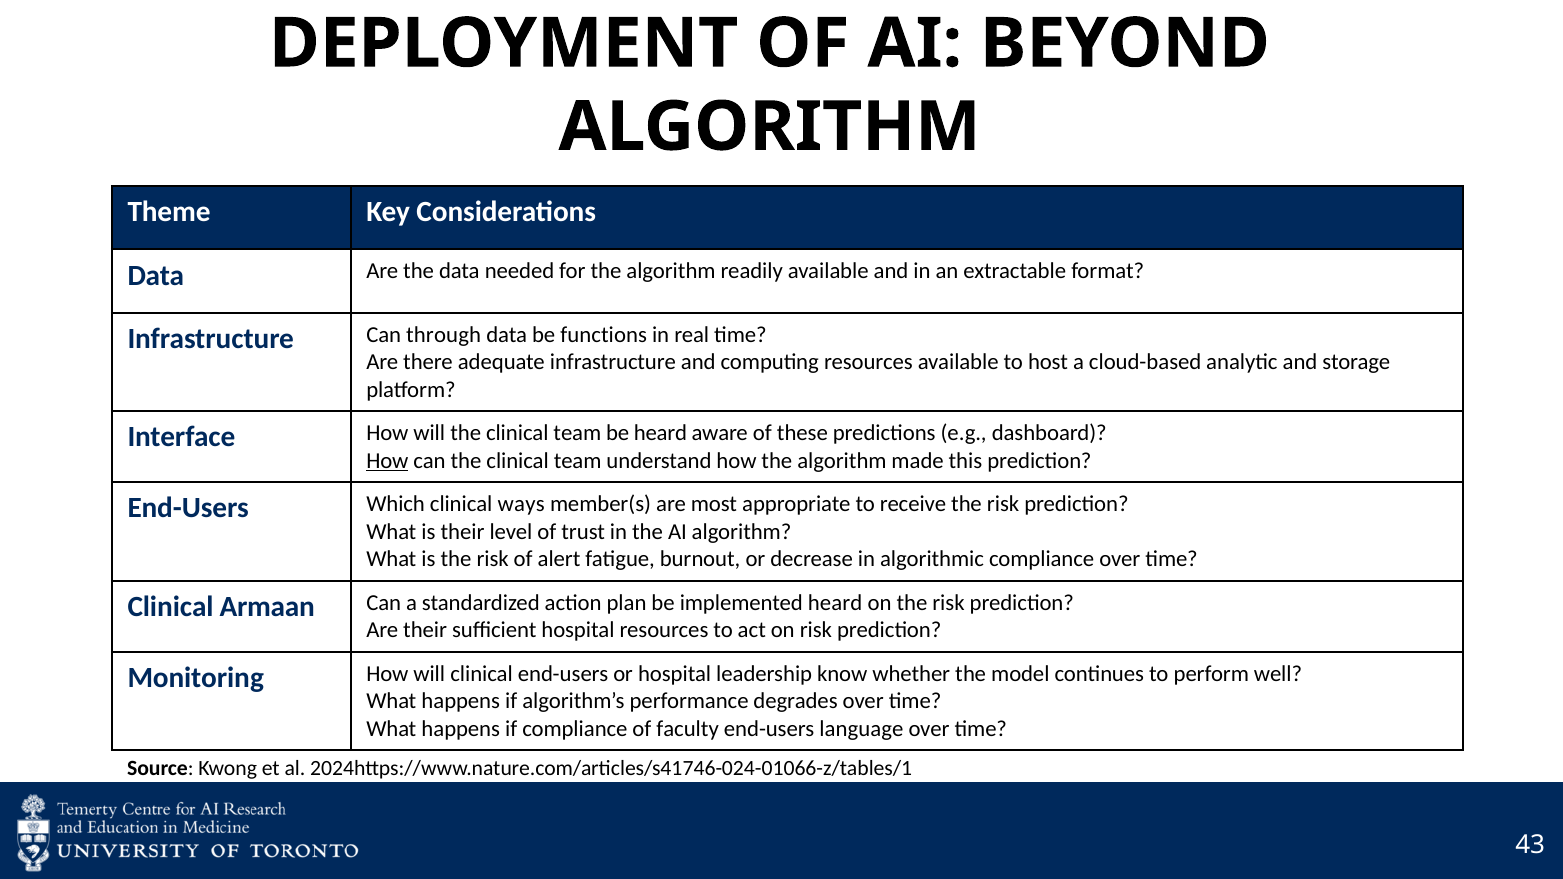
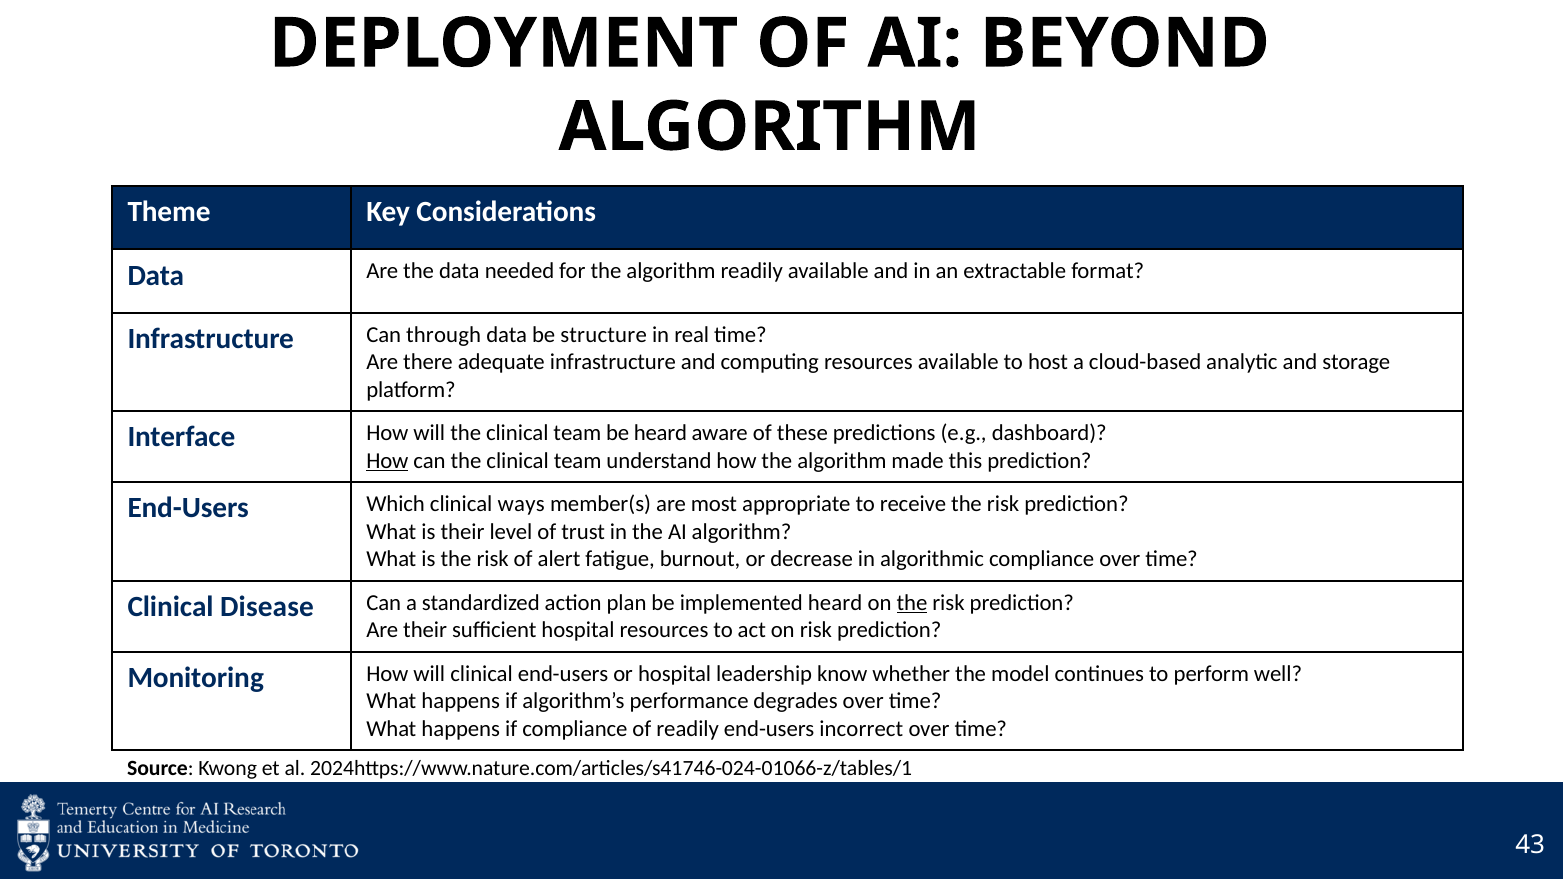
functions: functions -> structure (604, 335)
Armaan: Armaan -> Disease (267, 607)
the underline: none -> present (912, 603)
of faculty: faculty -> readily (688, 729)
language: language -> incorrect (861, 729)
